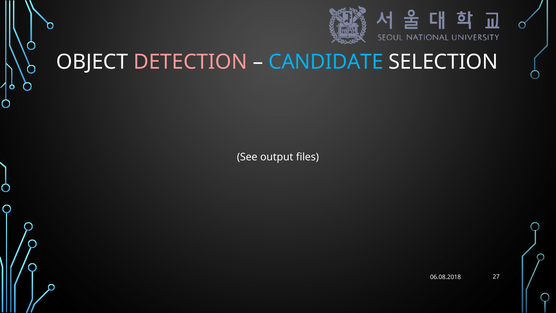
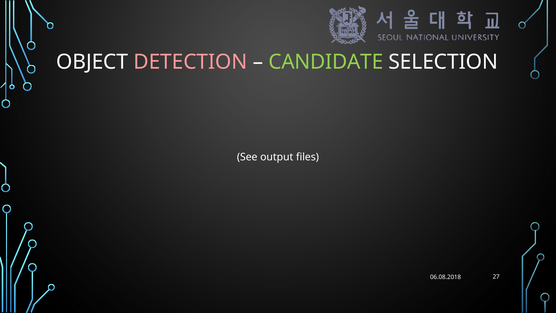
CANDIDATE colour: light blue -> light green (326, 62)
